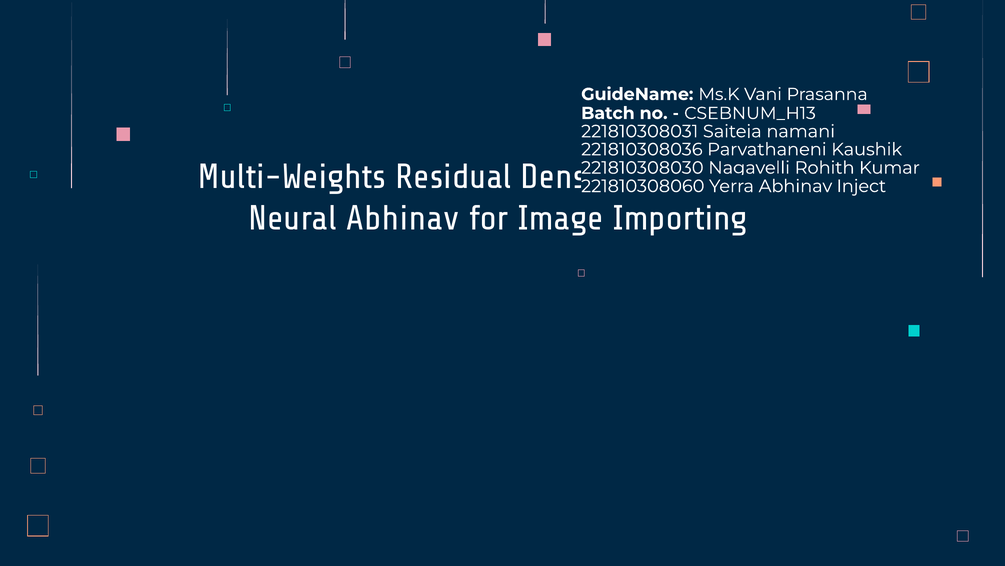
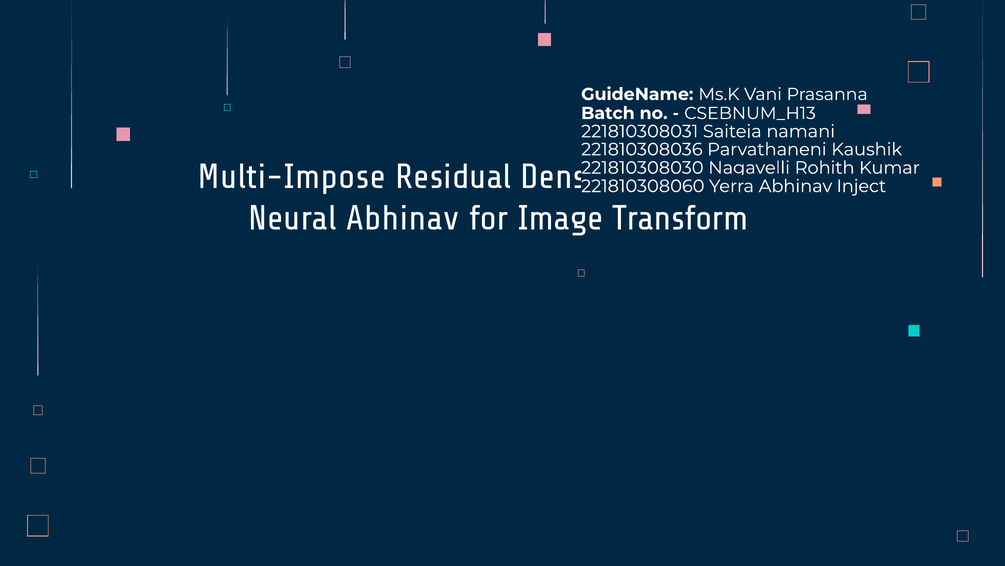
Multi-Weights: Multi-Weights -> Multi-Impose (292, 176)
Importing: Importing -> Transform (680, 218)
